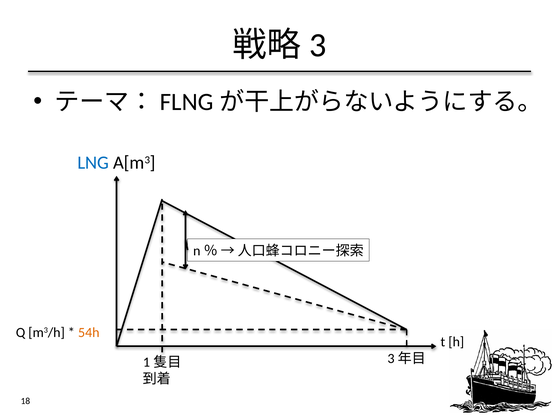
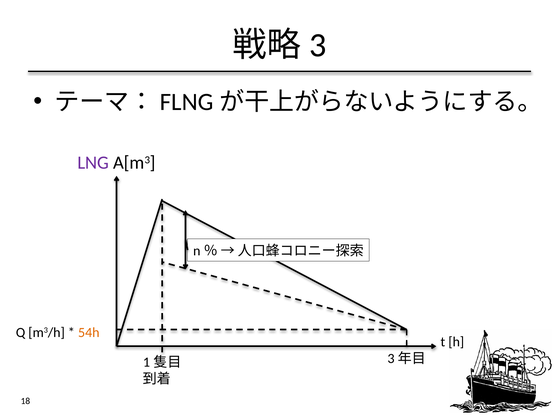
LNG colour: blue -> purple (93, 163)
